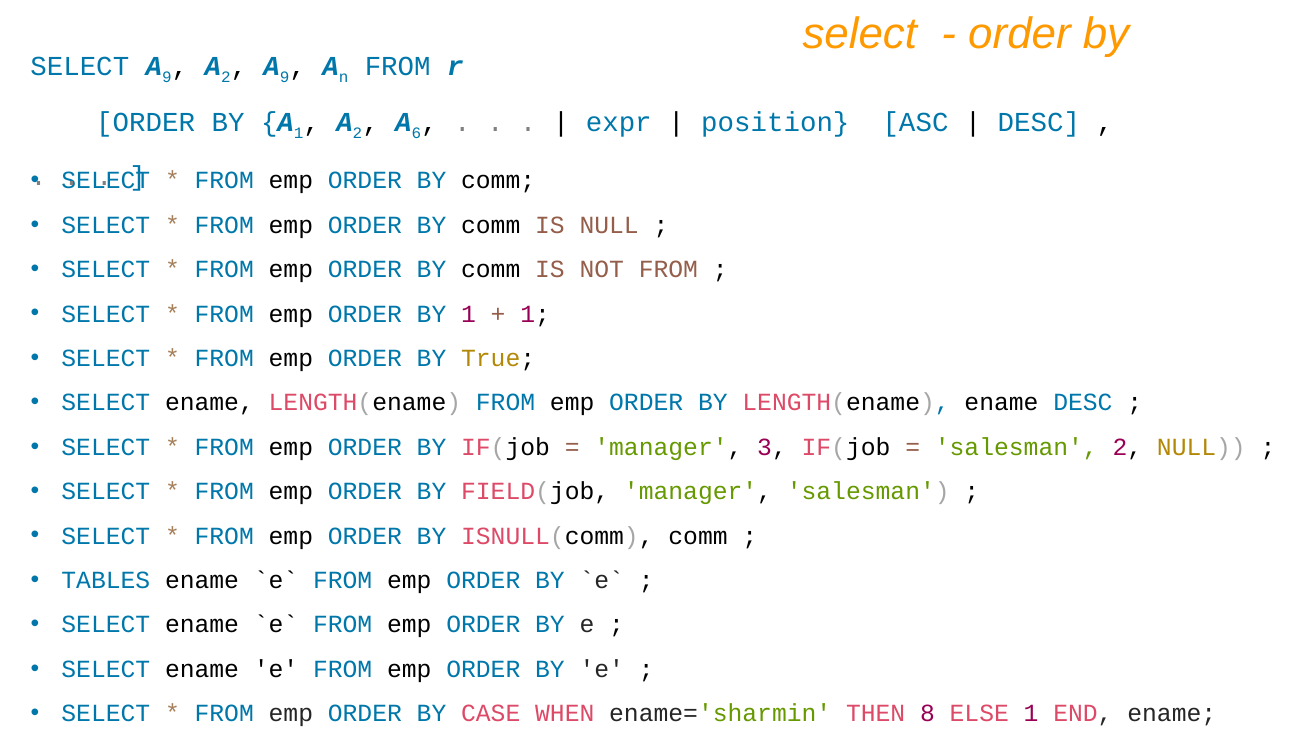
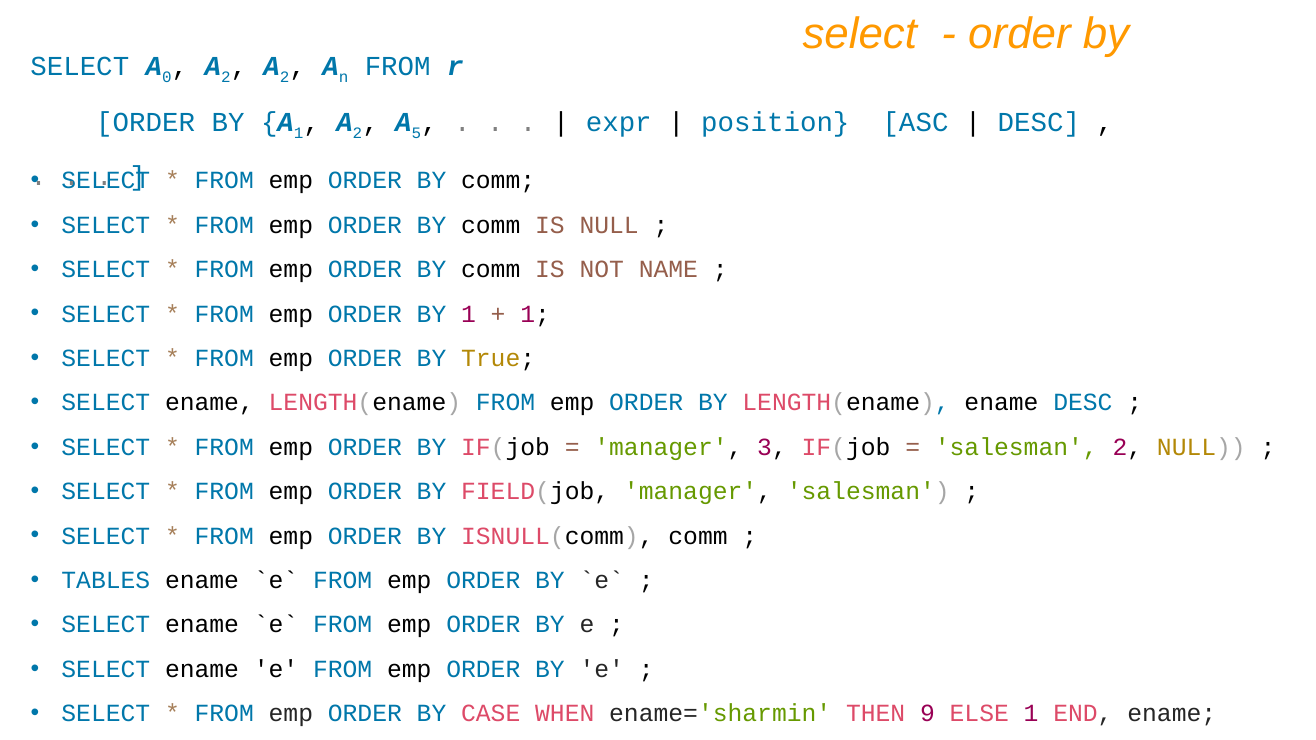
9: 9 -> 0 (167, 77)
9: 9 -> 2 (285, 77)
6: 6 -> 5 (416, 133)
NOT FROM: FROM -> NAME (668, 270)
8: 8 -> 9 (927, 714)
